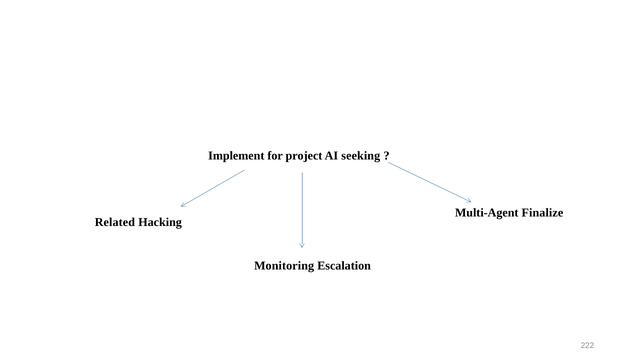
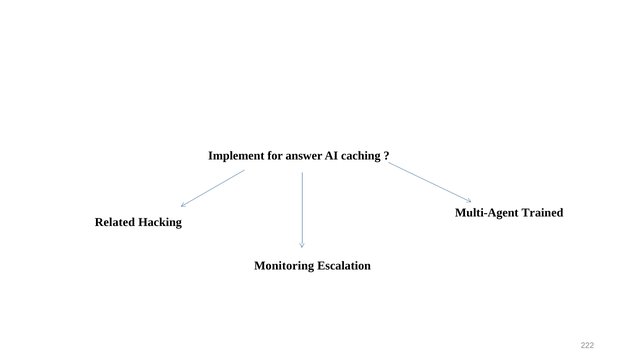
project: project -> answer (304, 155)
seeking: seeking -> caching (361, 155)
Finalize: Finalize -> Trained (542, 213)
